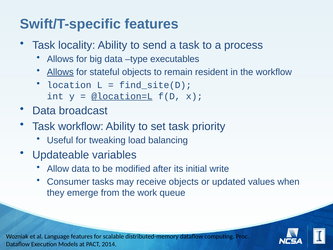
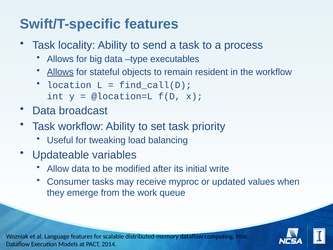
find_site(D: find_site(D -> find_call(D (155, 85)
@location=L underline: present -> none (122, 96)
receive objects: objects -> myproc (184, 182)
